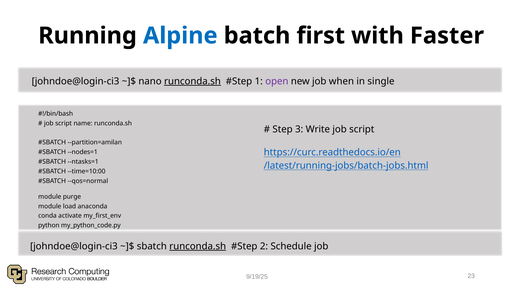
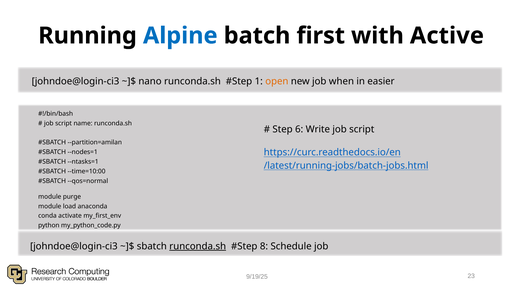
Faster: Faster -> Active (447, 36)
runconda.sh underline: present -> none (192, 81)
open colour: purple -> orange (277, 81)
single: single -> easier (381, 81)
3: 3 -> 6 (299, 129)
2: 2 -> 8 (264, 246)
